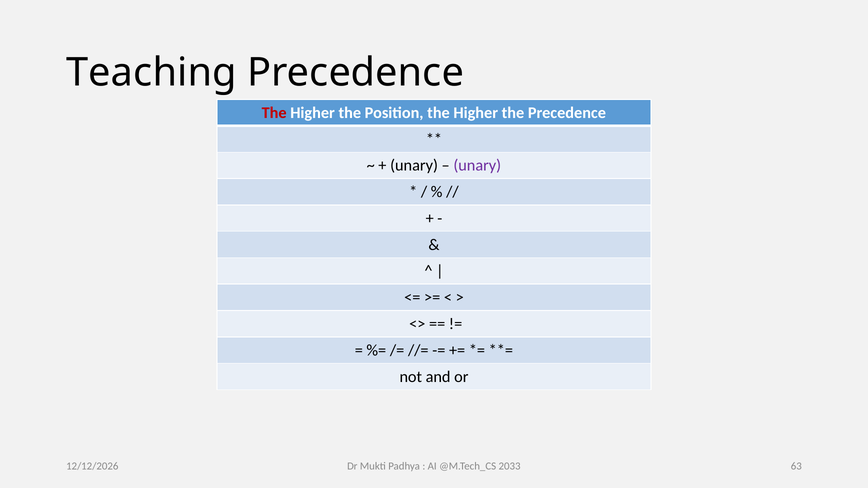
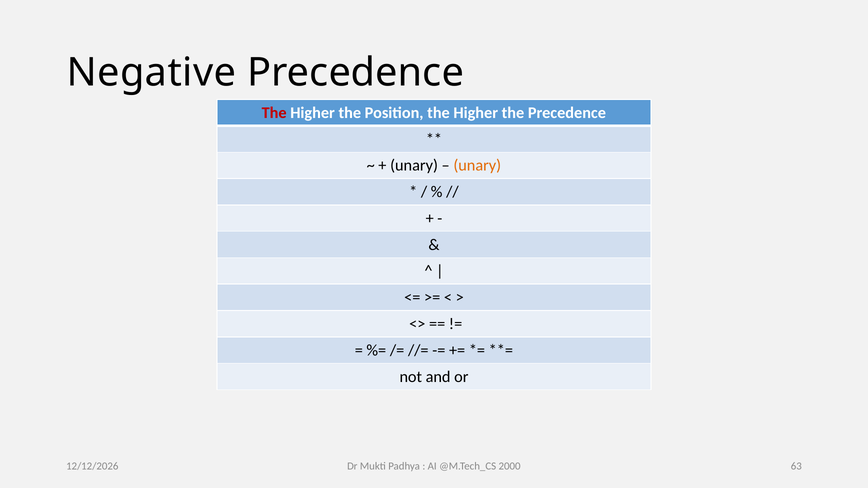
Teaching: Teaching -> Negative (151, 73)
unary colour: purple -> orange (477, 166)
2033: 2033 -> 2000 (510, 466)
